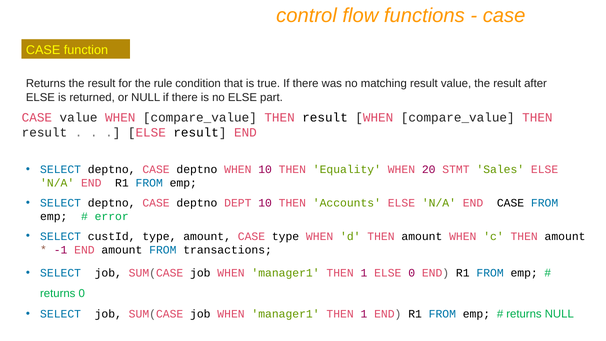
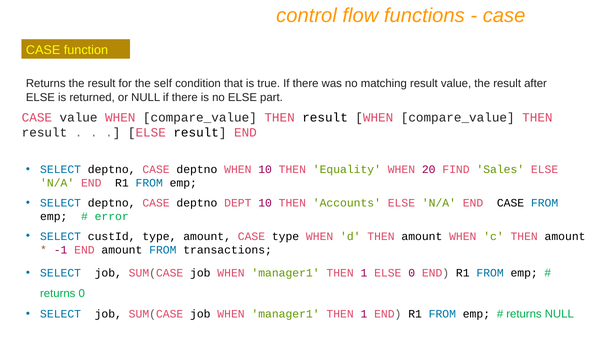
rule: rule -> self (163, 84)
STMT: STMT -> FIND (456, 170)
